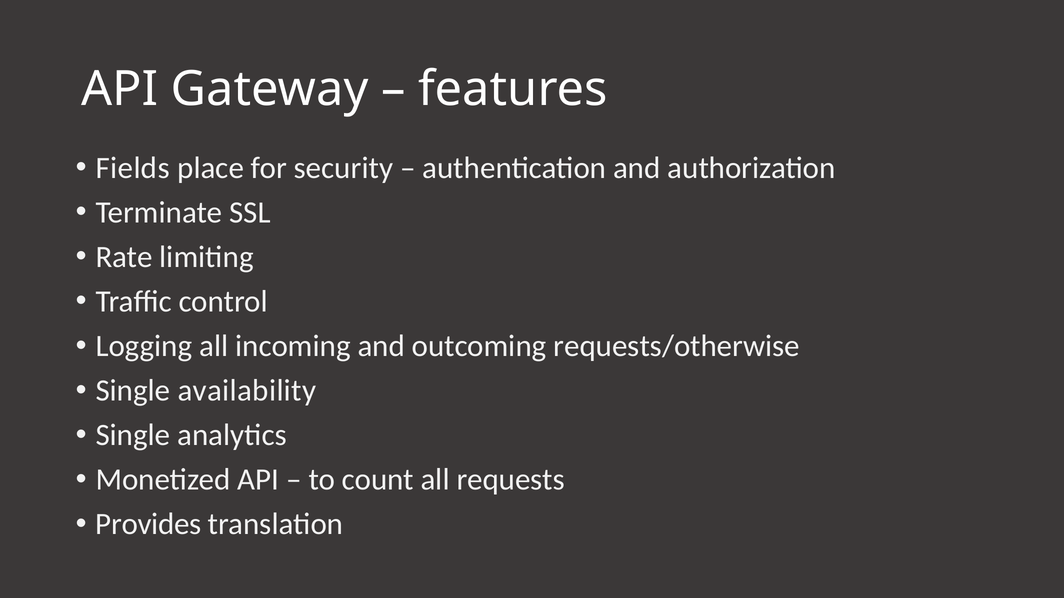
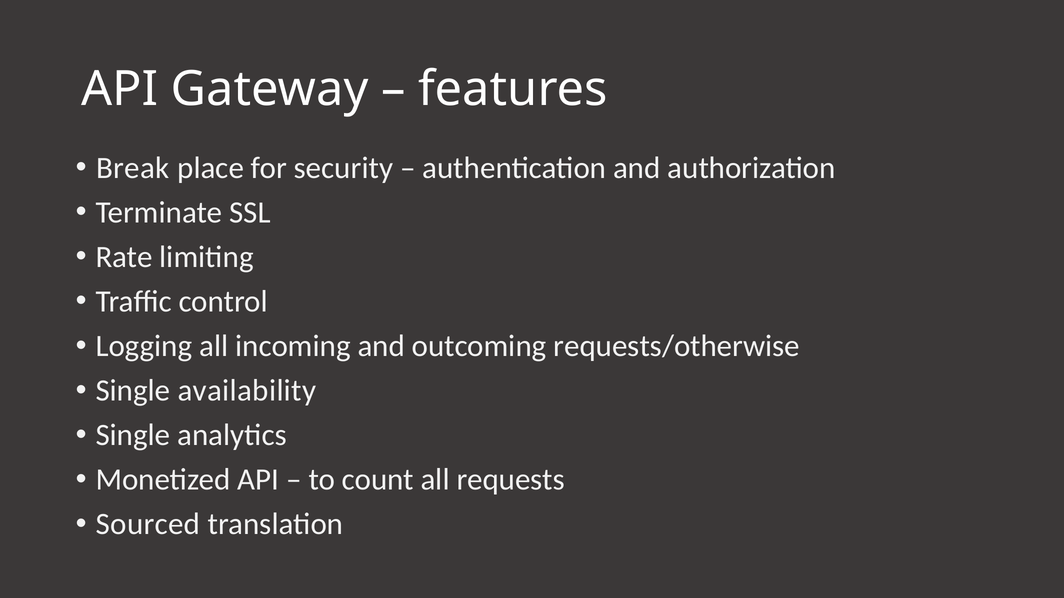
Fields: Fields -> Break (133, 168)
Provides: Provides -> Sourced (148, 524)
